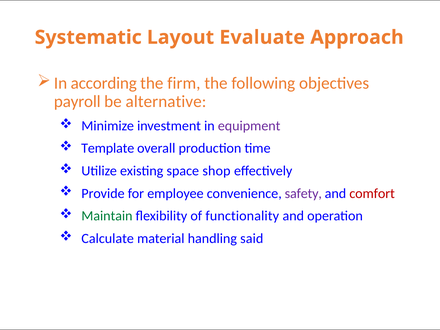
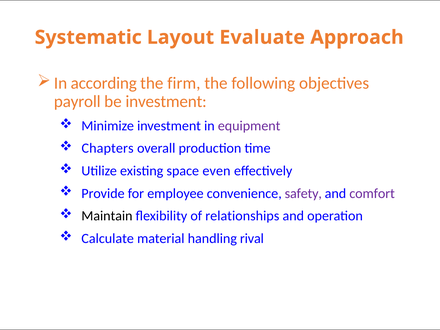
be alternative: alternative -> investment (166, 102)
Template: Template -> Chapters (108, 148)
shop: shop -> even (216, 171)
comfort colour: red -> purple (372, 193)
Maintain colour: green -> black (107, 216)
functionality: functionality -> relationships (242, 216)
said: said -> rival (252, 238)
